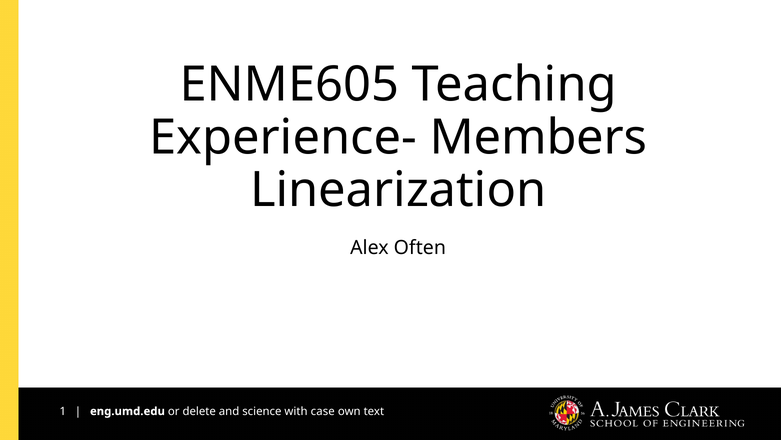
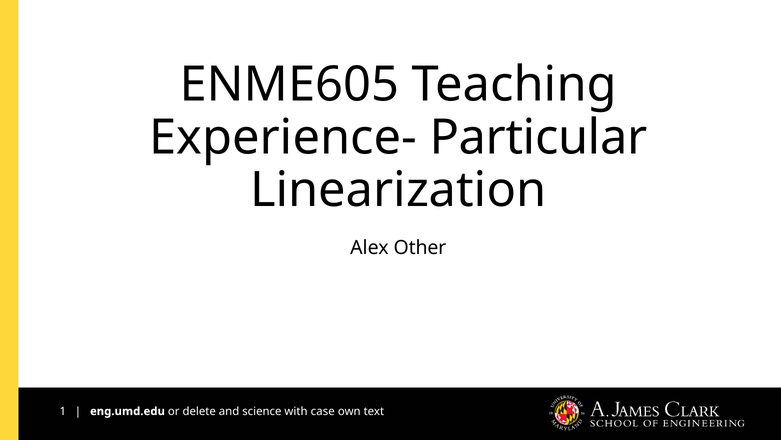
Members: Members -> Particular (538, 137)
Often: Often -> Other (420, 247)
